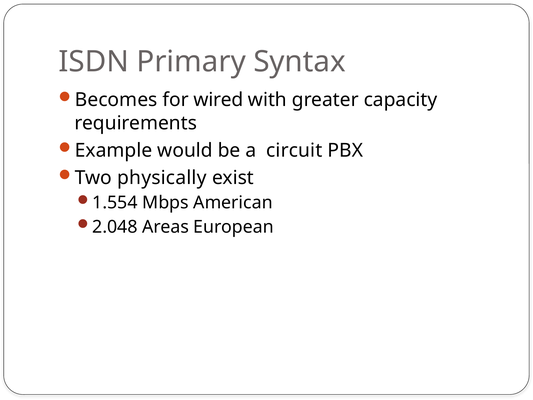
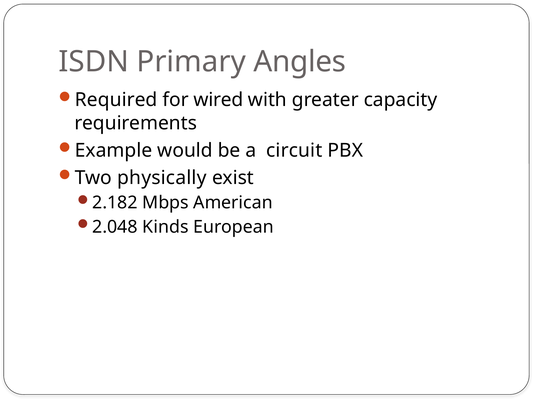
Syntax: Syntax -> Angles (300, 62)
Becomes: Becomes -> Required (116, 100)
1.554: 1.554 -> 2.182 (115, 203)
Areas: Areas -> Kinds (165, 227)
